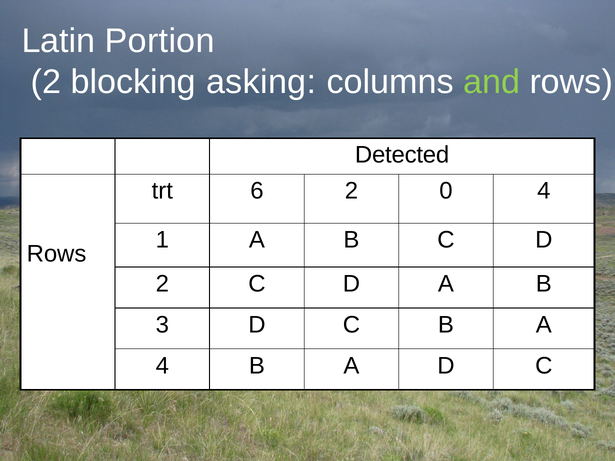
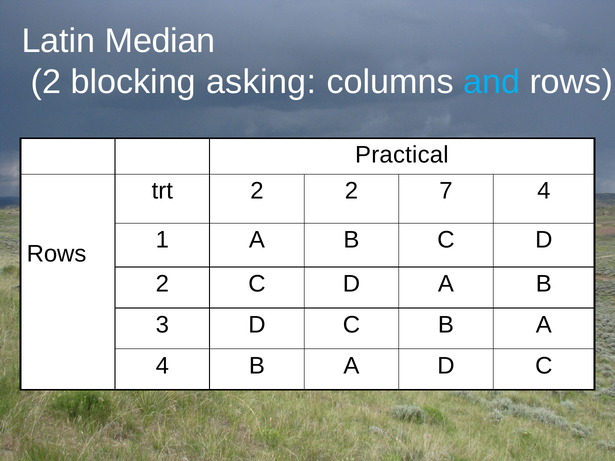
Portion: Portion -> Median (160, 41)
and colour: light green -> light blue (492, 82)
Detected: Detected -> Practical (402, 155)
trt 6: 6 -> 2 (257, 191)
0: 0 -> 7 (446, 191)
